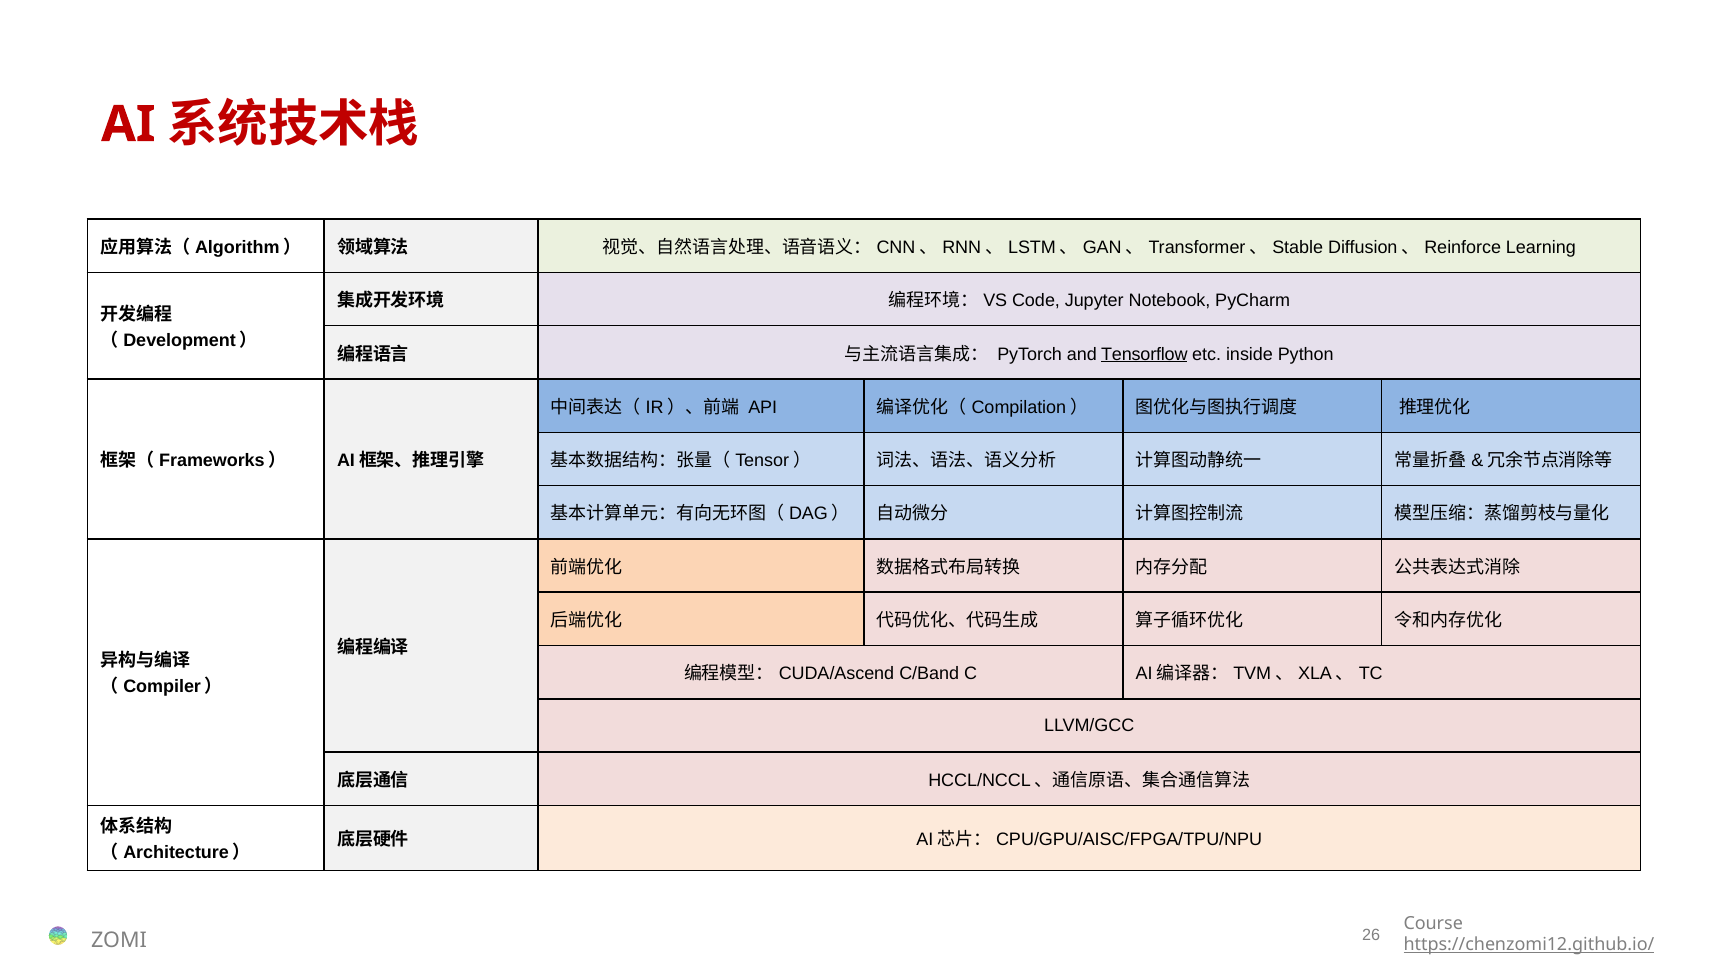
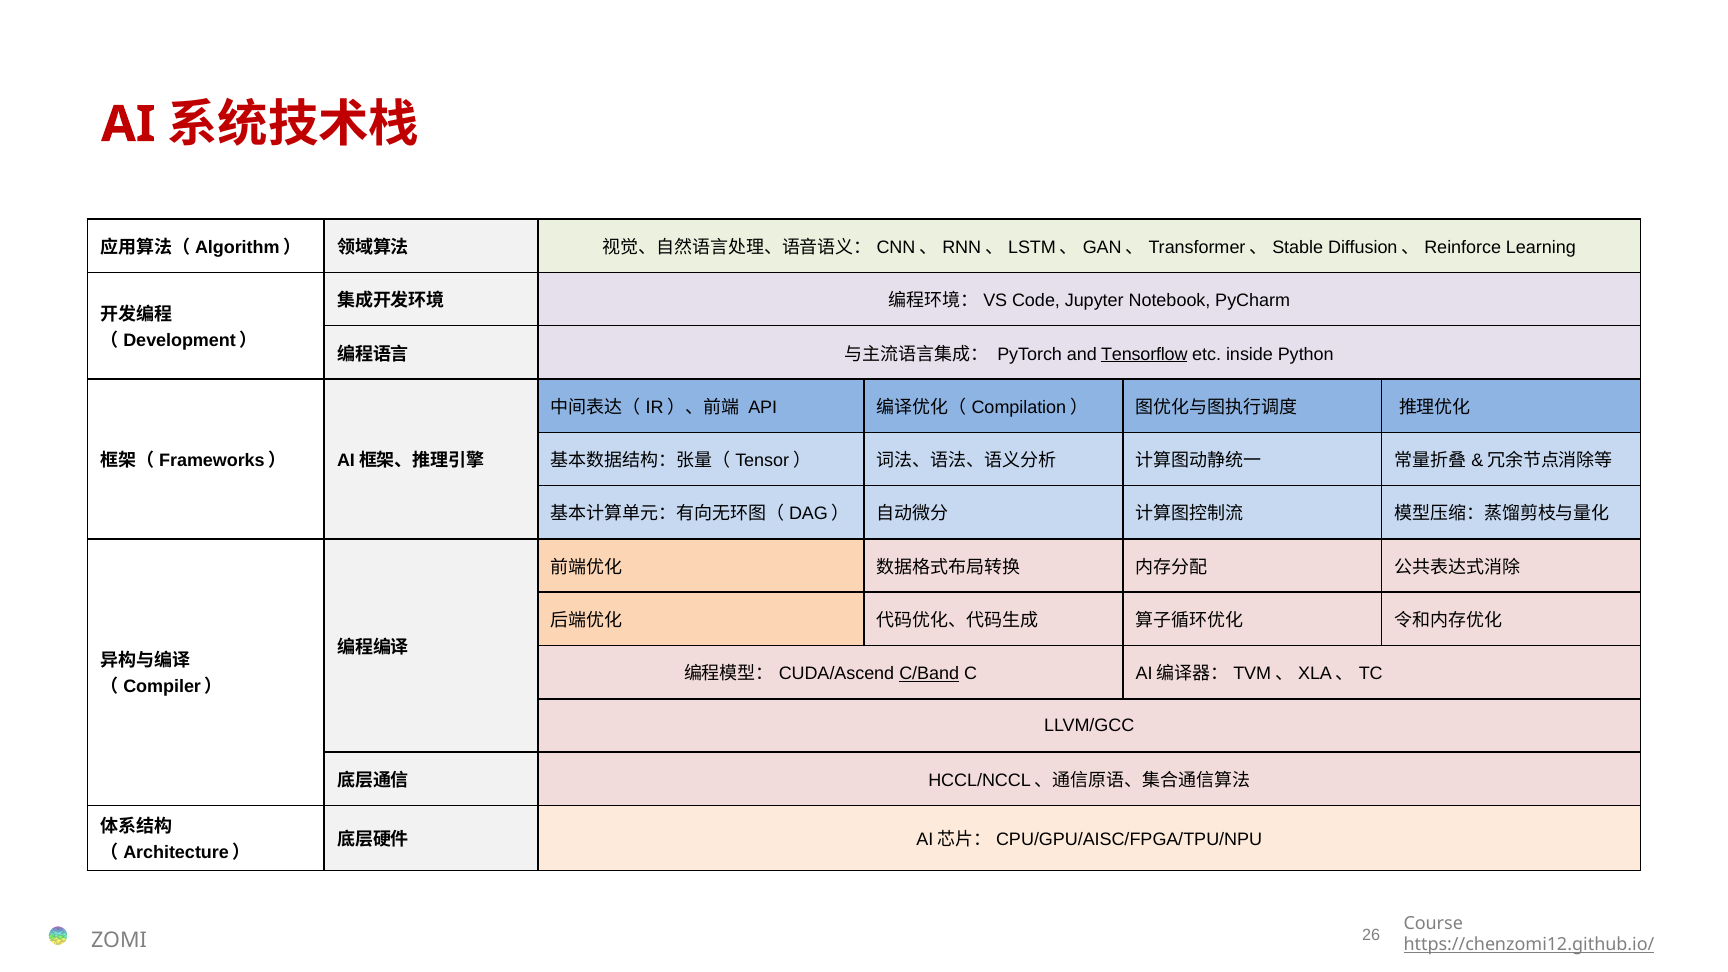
C/Band underline: none -> present (929, 674)
